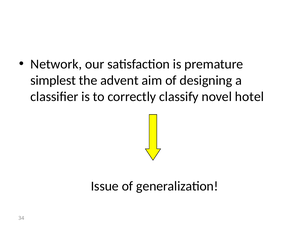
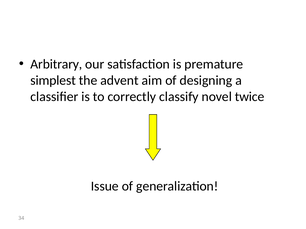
Network: Network -> Arbitrary (56, 64)
hotel: hotel -> twice (250, 97)
